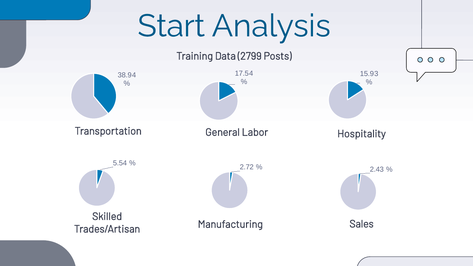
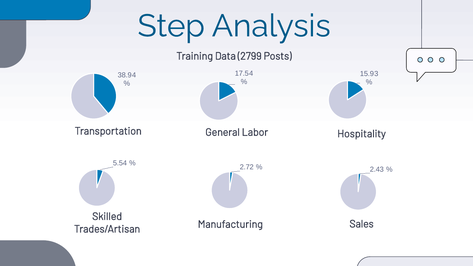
Start: Start -> Step (171, 26)
